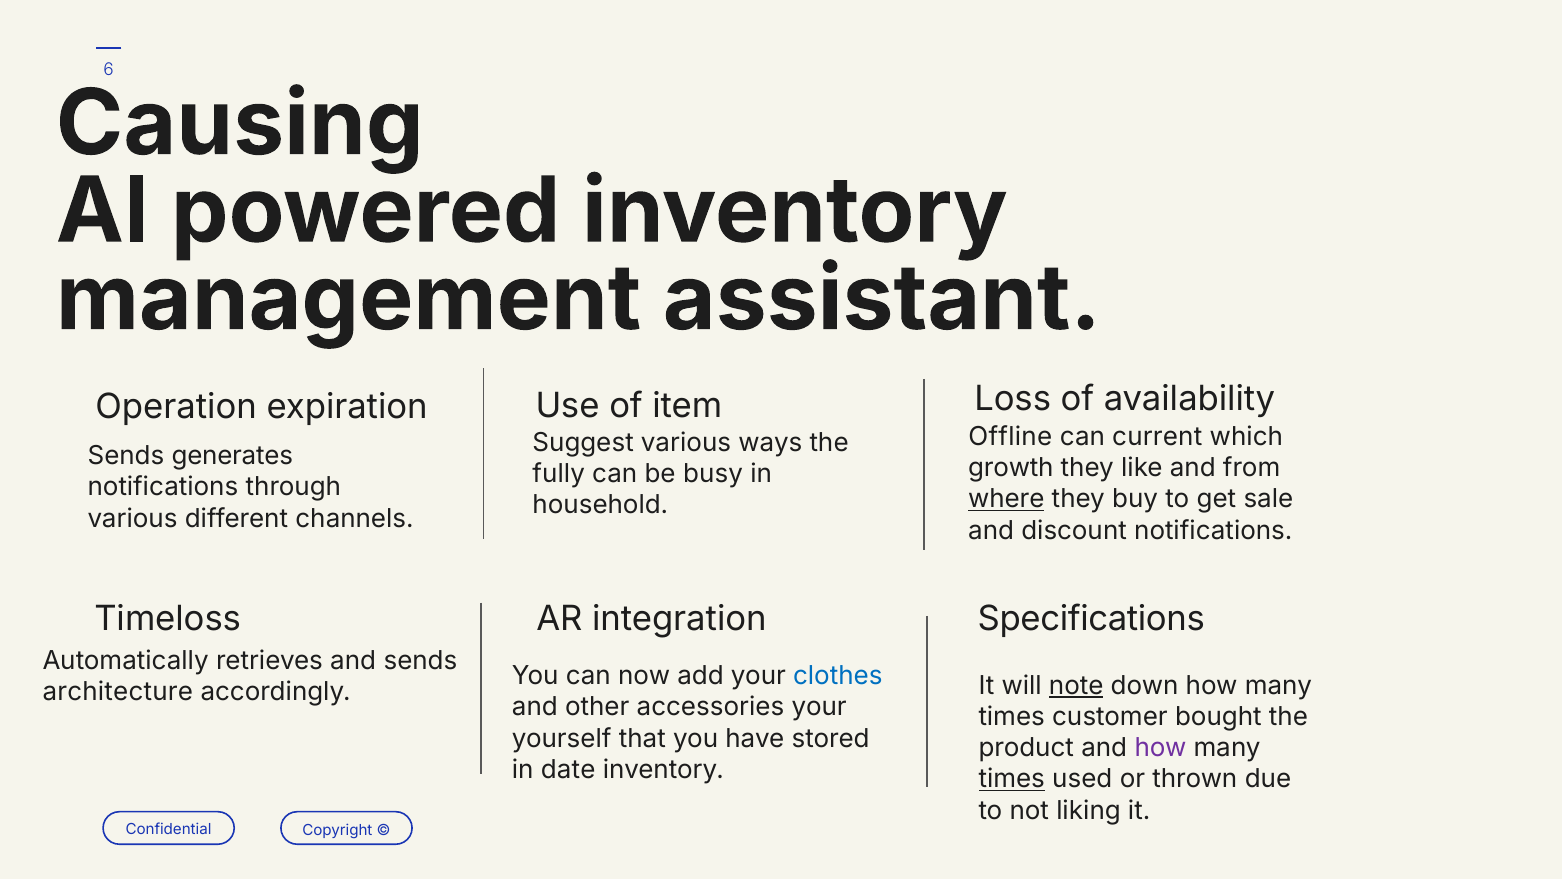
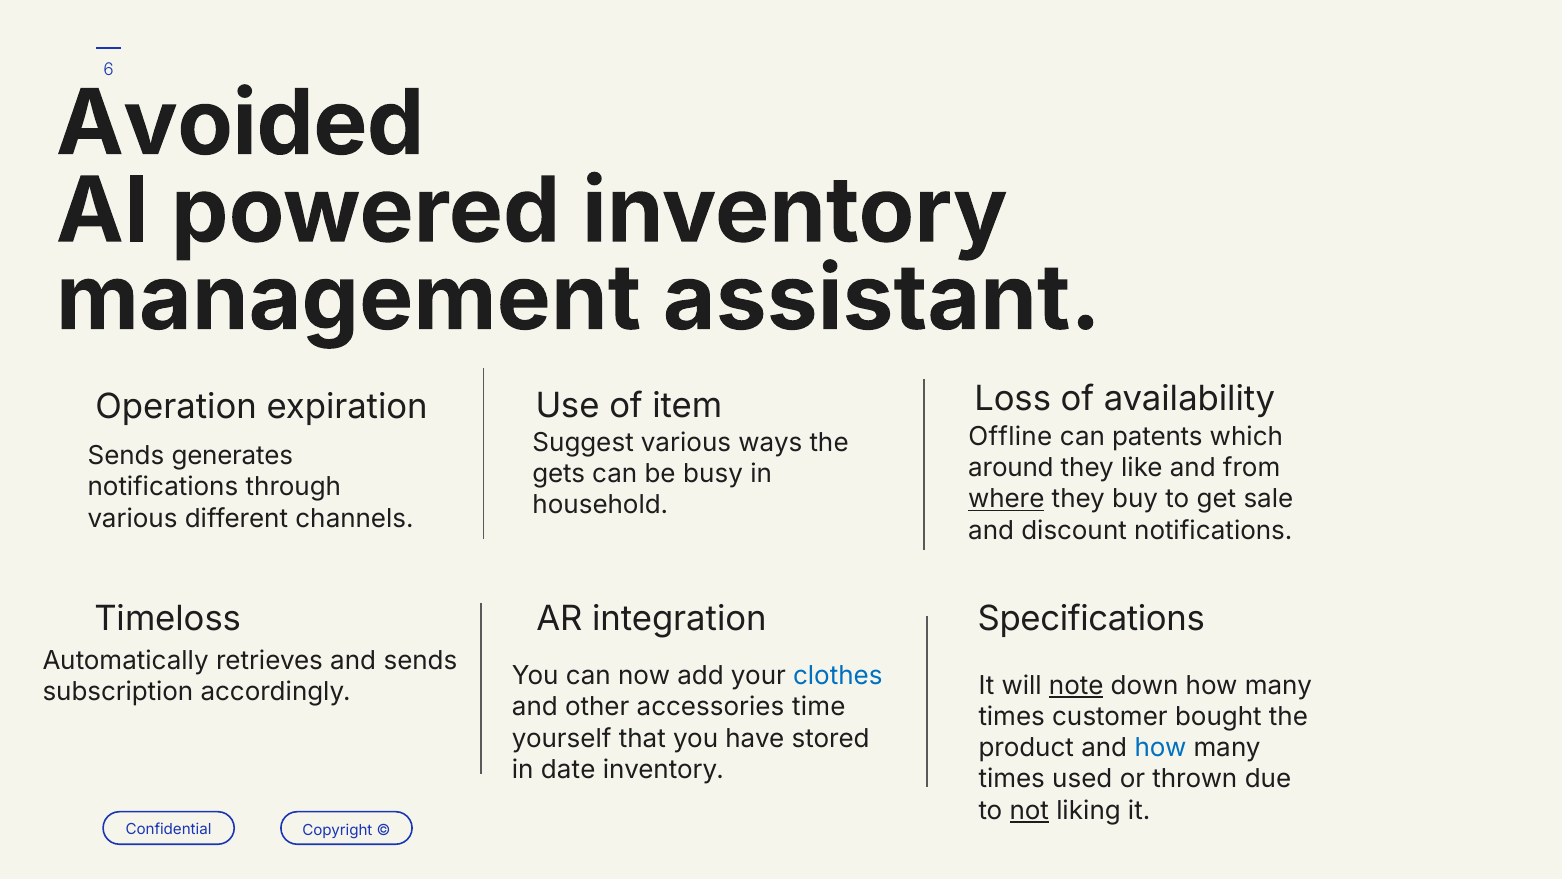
Causing: Causing -> Avoided (240, 124)
current: current -> patents (1157, 437)
growth: growth -> around (1011, 468)
fully: fully -> gets (559, 474)
architecture: architecture -> subscription (118, 692)
accessories your: your -> time (819, 707)
how colour: purple -> blue (1161, 748)
times underline: present -> none (1012, 779)
not underline: none -> present (1029, 810)
